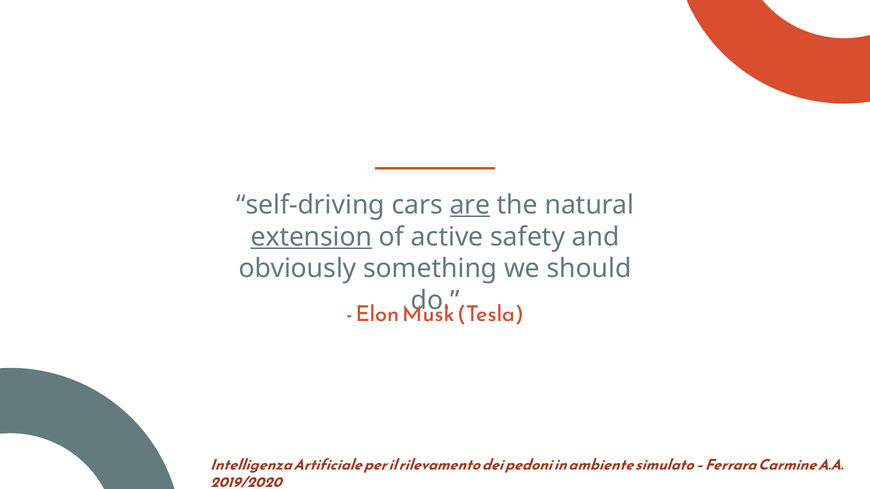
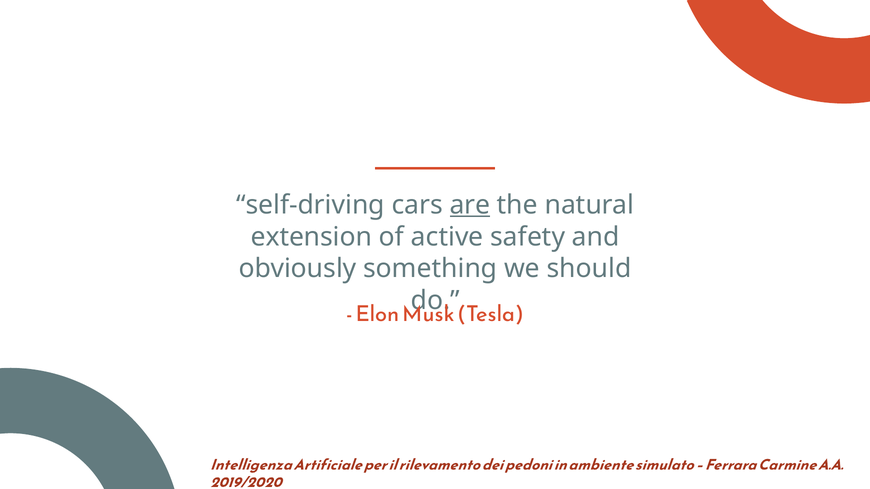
extension underline: present -> none (311, 237)
